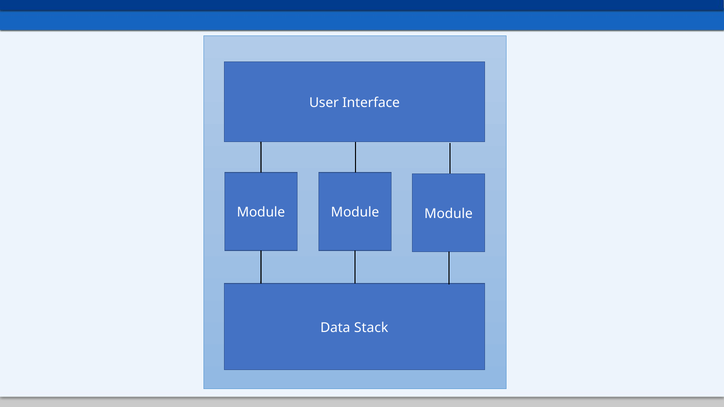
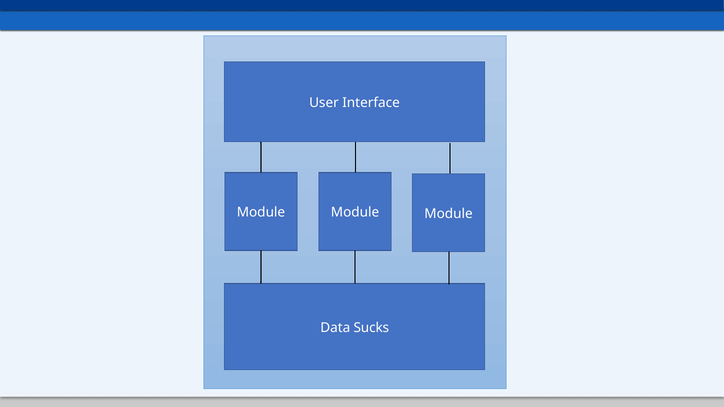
Stack: Stack -> Sucks (371, 328)
